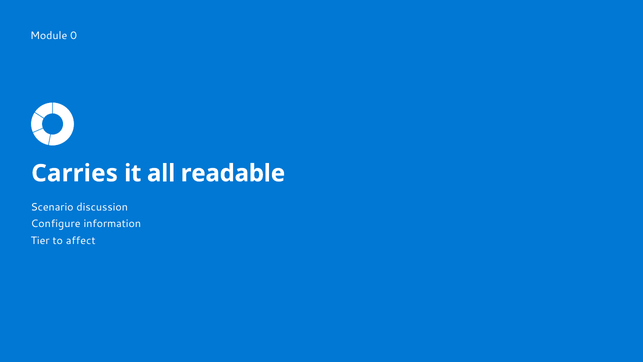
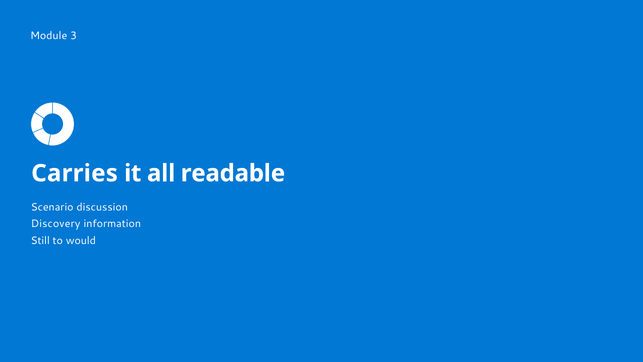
0: 0 -> 3 (74, 36)
Configure: Configure -> Discovery (56, 224)
Tier: Tier -> Still (40, 241)
affect: affect -> would (81, 241)
